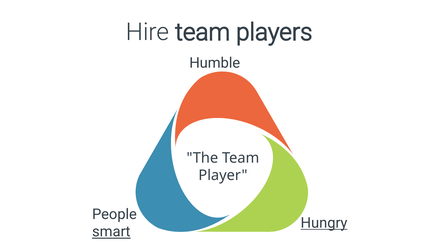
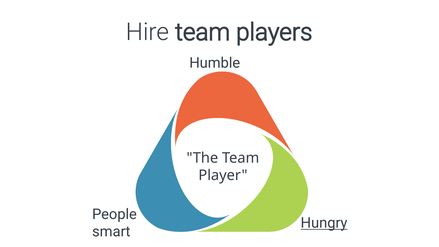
smart underline: present -> none (111, 232)
